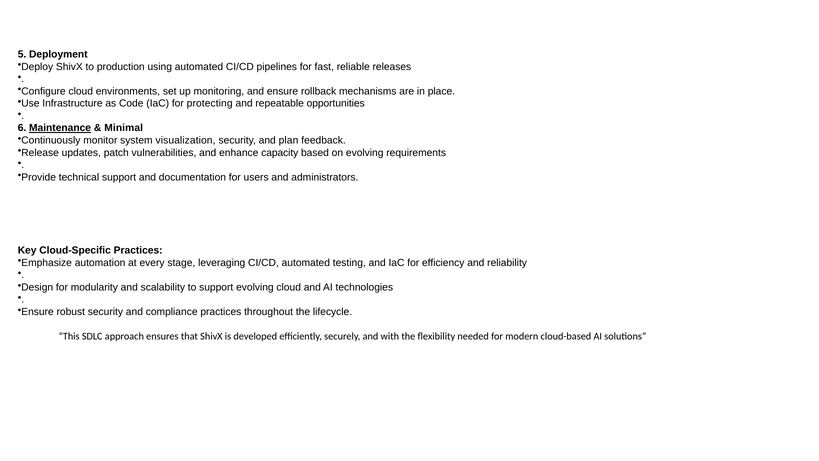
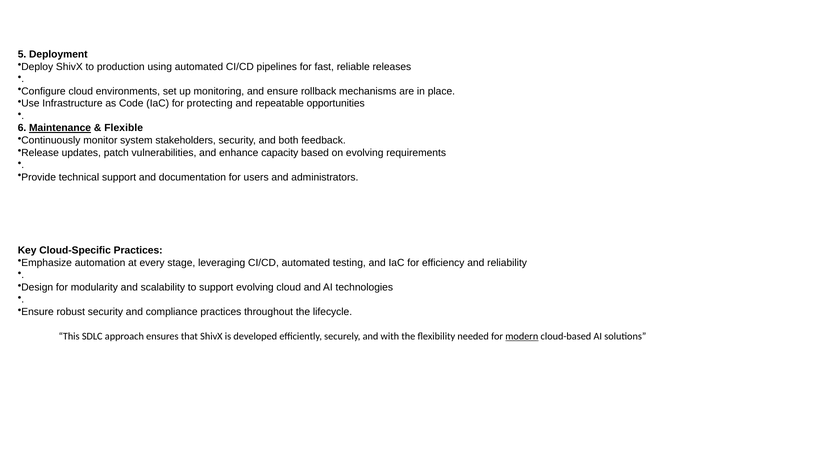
Minimal: Minimal -> Flexible (124, 128)
visualization: visualization -> stakeholders (186, 140)
plan: plan -> both (289, 140)
modern underline: none -> present (522, 336)
